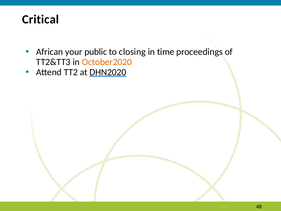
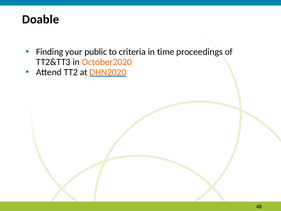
Critical: Critical -> Doable (41, 19)
African: African -> Finding (50, 52)
closing: closing -> criteria (132, 52)
DHN2020 colour: black -> orange (108, 72)
